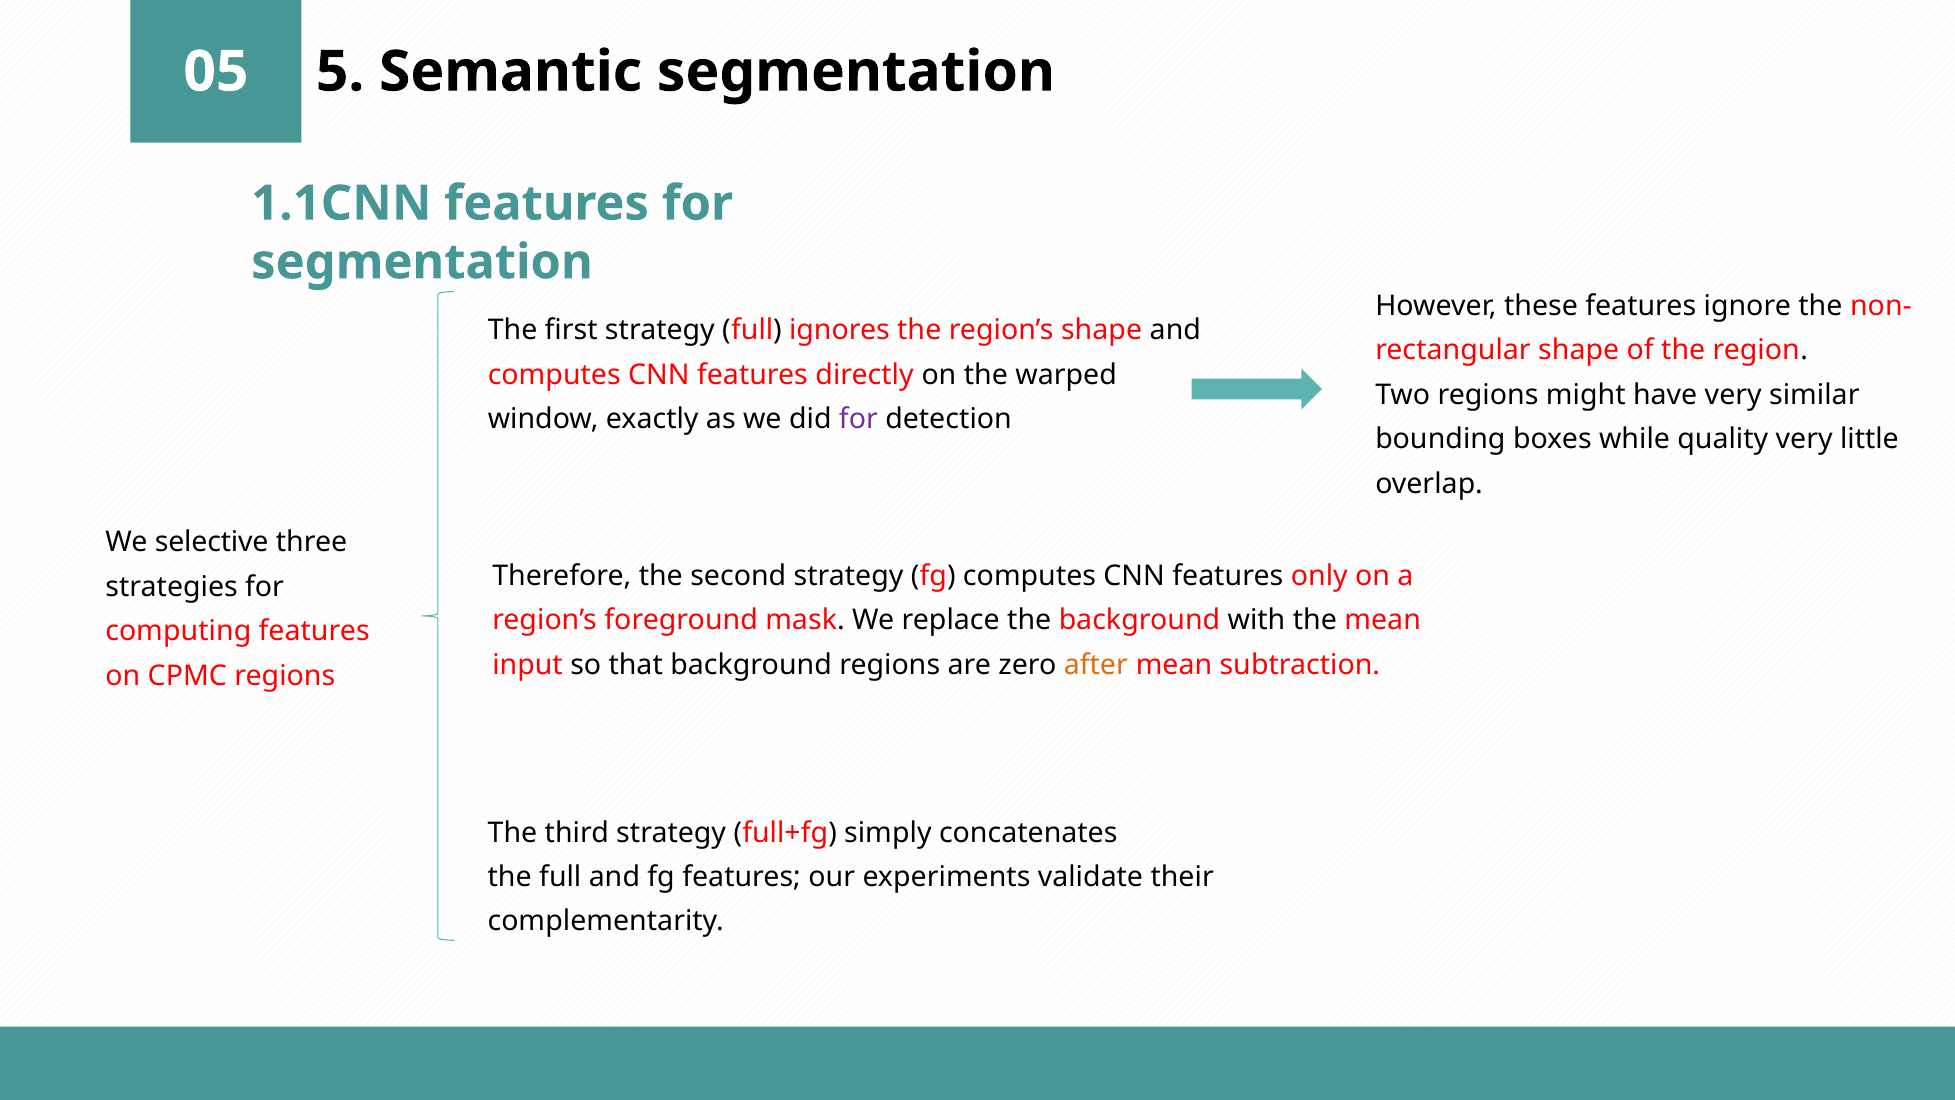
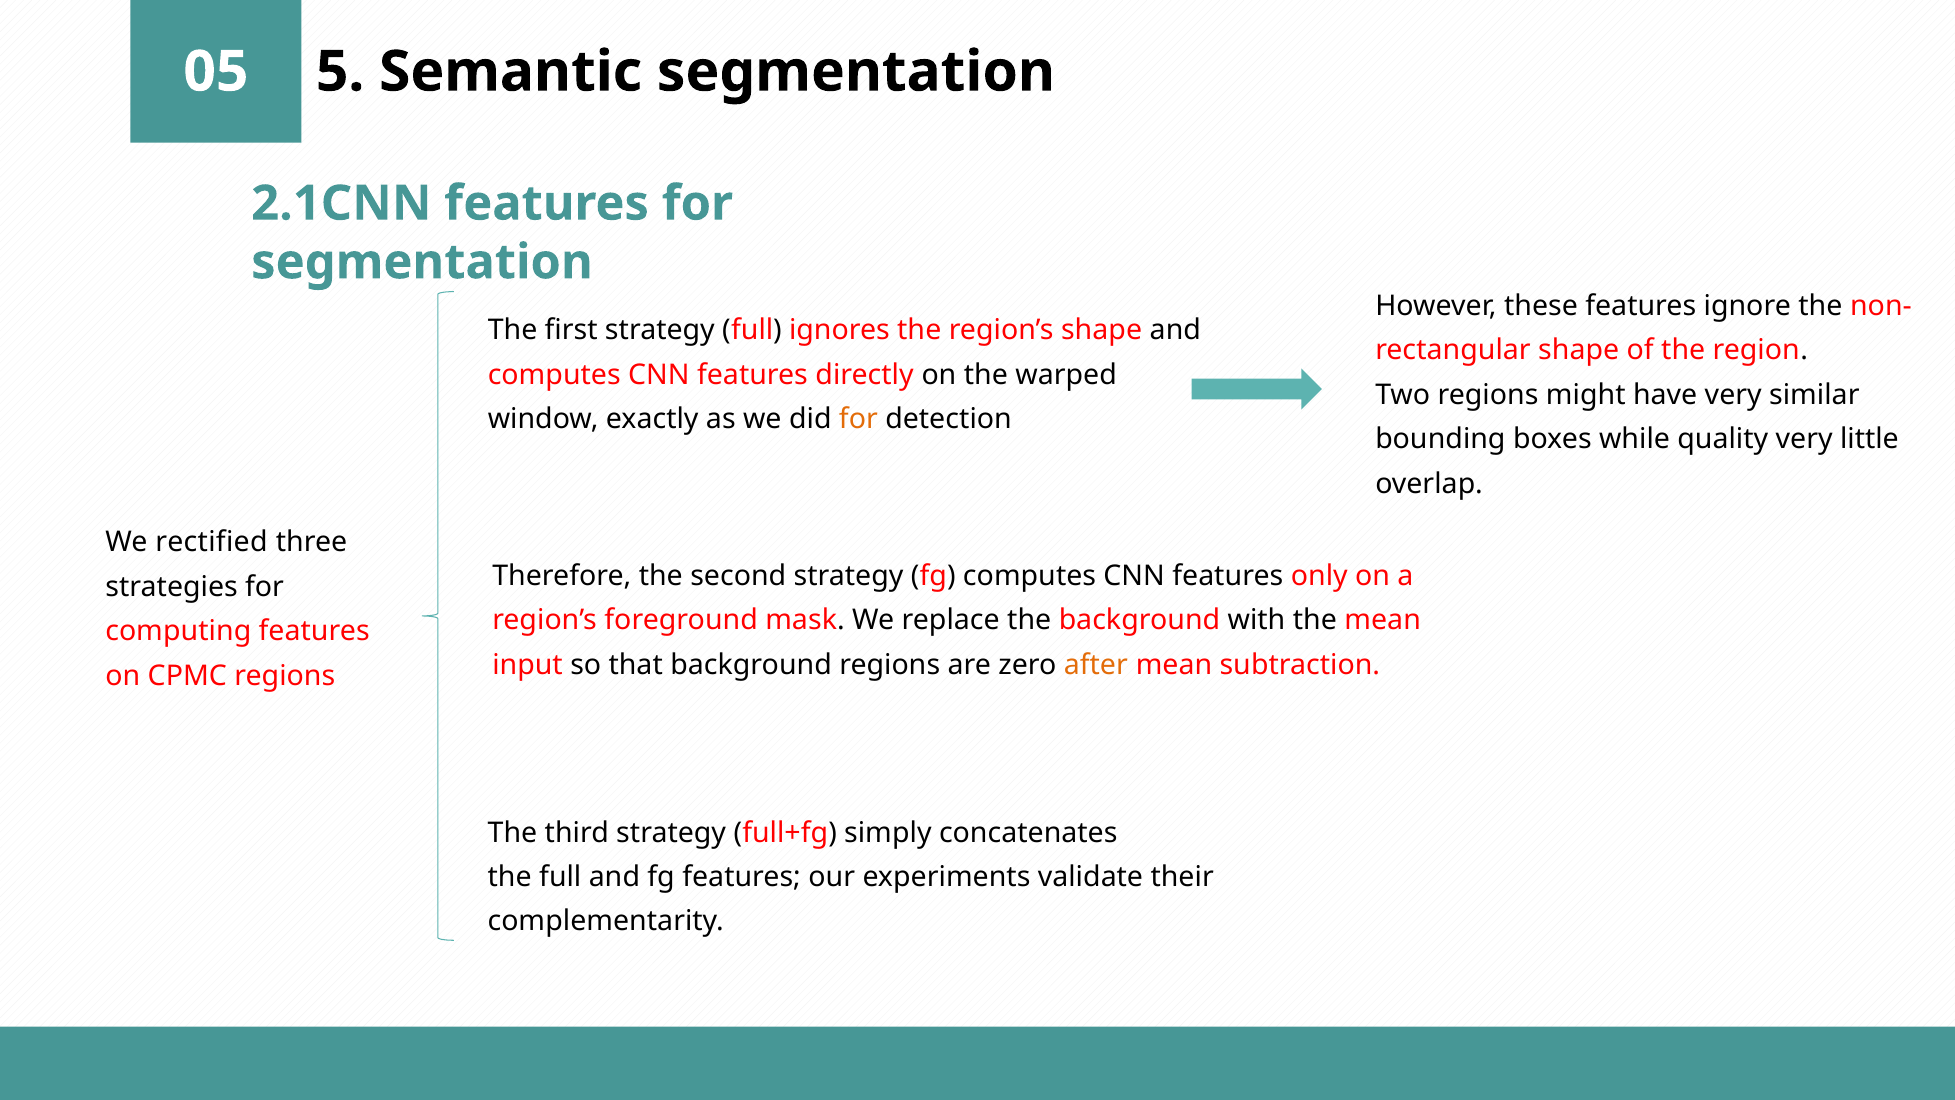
1.1CNN: 1.1CNN -> 2.1CNN (341, 203)
for colour: purple -> orange (858, 419)
selective: selective -> rectified (211, 542)
